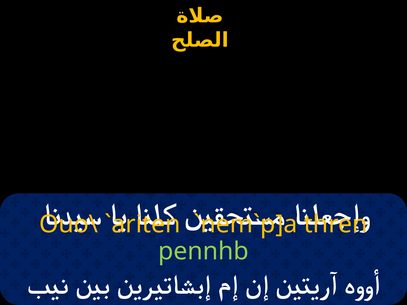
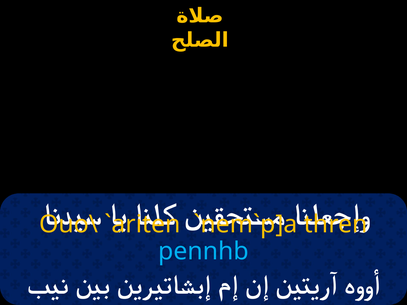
pennhb colour: light green -> light blue (203, 251)
